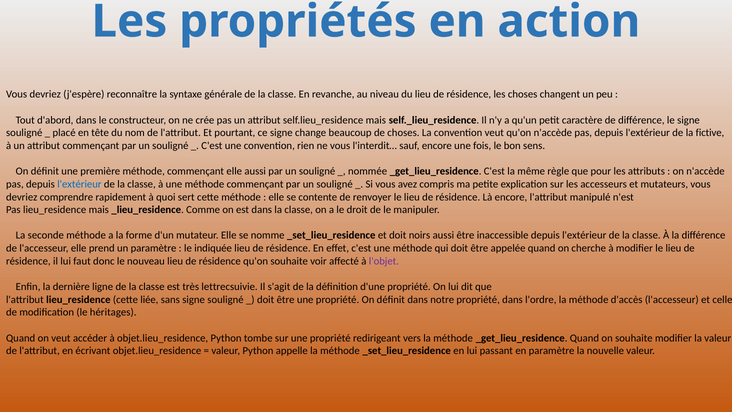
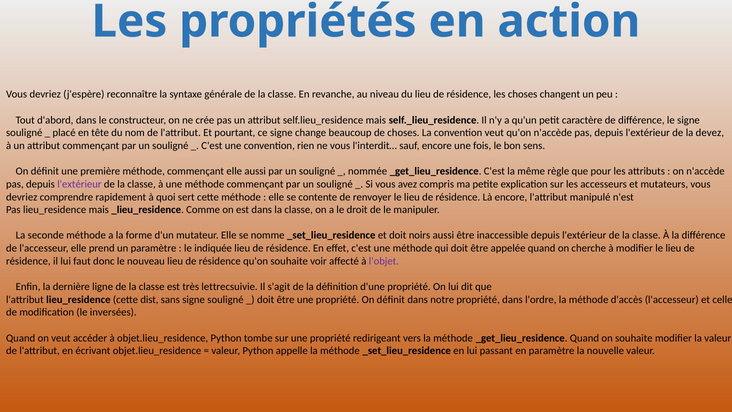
fictive: fictive -> devez (710, 133)
l'extérieur colour: blue -> purple (79, 184)
liée: liée -> dist (149, 299)
héritages: héritages -> inversées (113, 312)
